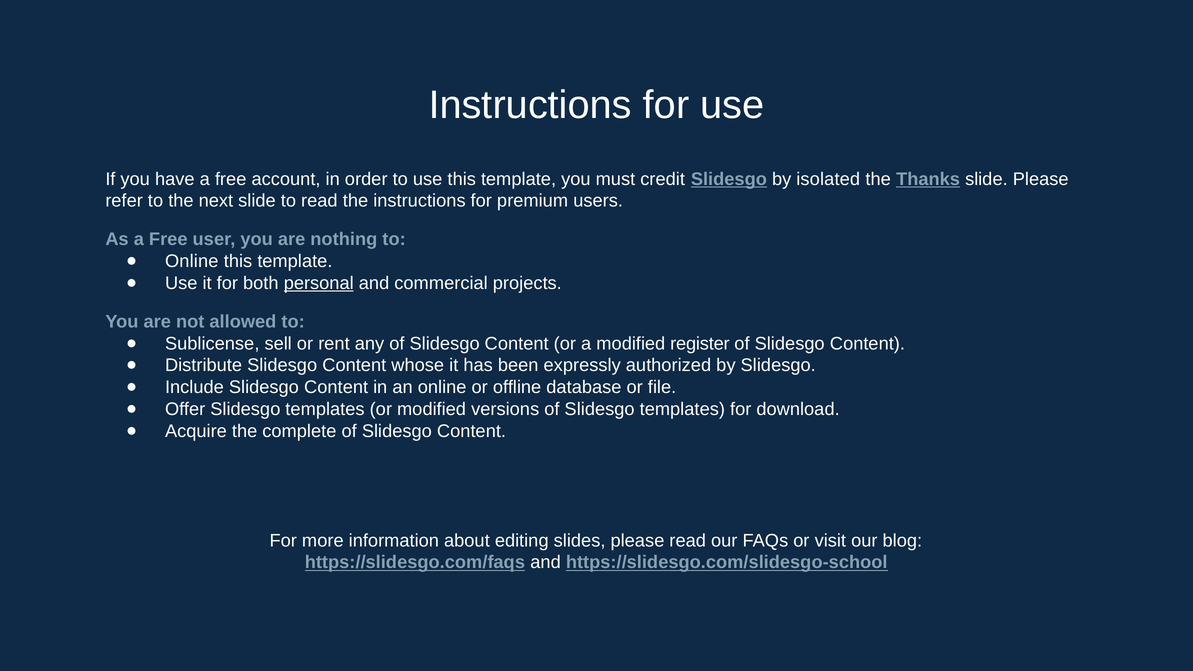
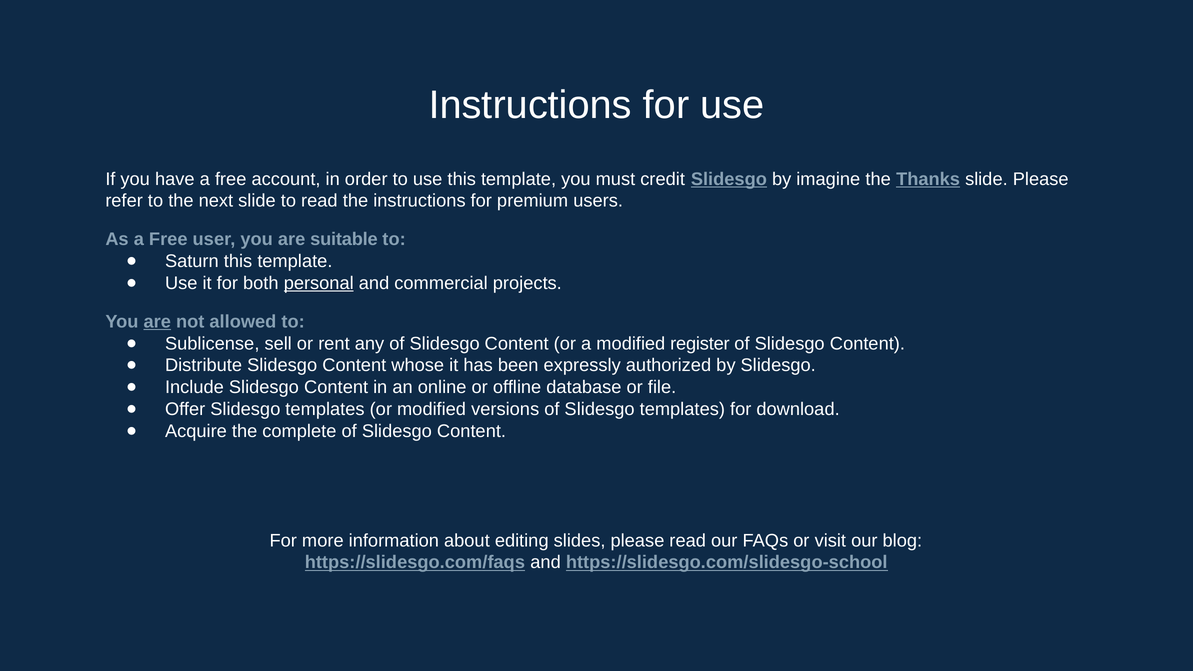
isolated: isolated -> imagine (828, 179)
nothing: nothing -> suitable (344, 239)
Online: Online -> Saturn (192, 261)
are underline: none -> present (157, 322)
